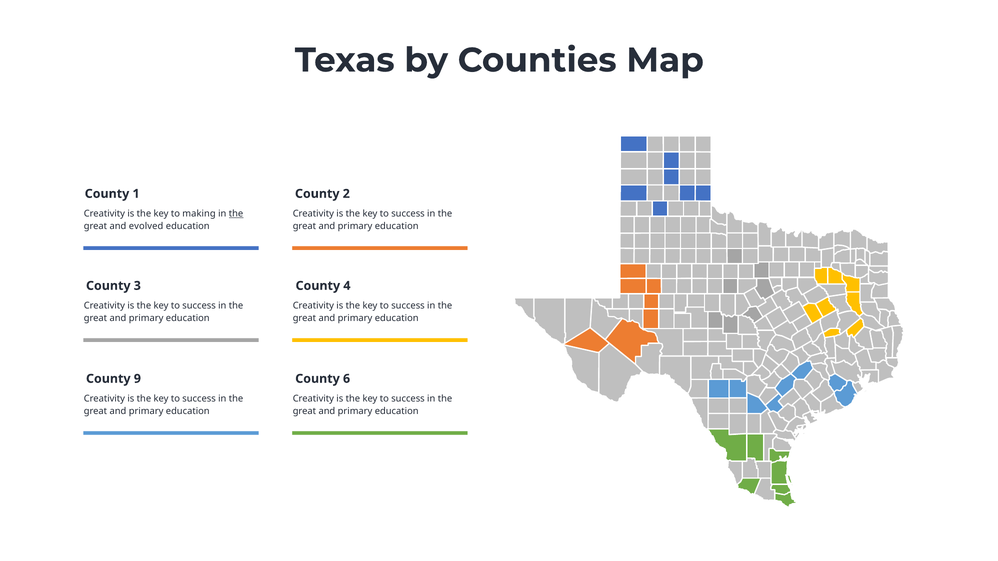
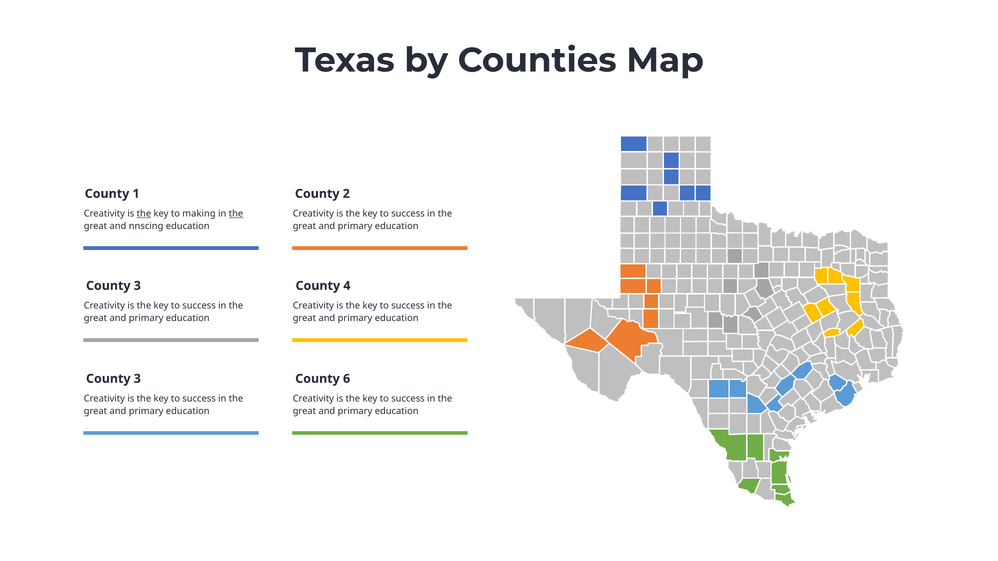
the underline: none -> present (144, 214)
evolved: evolved -> nnscing (146, 226)
9: 9 -> 3 (137, 379)
